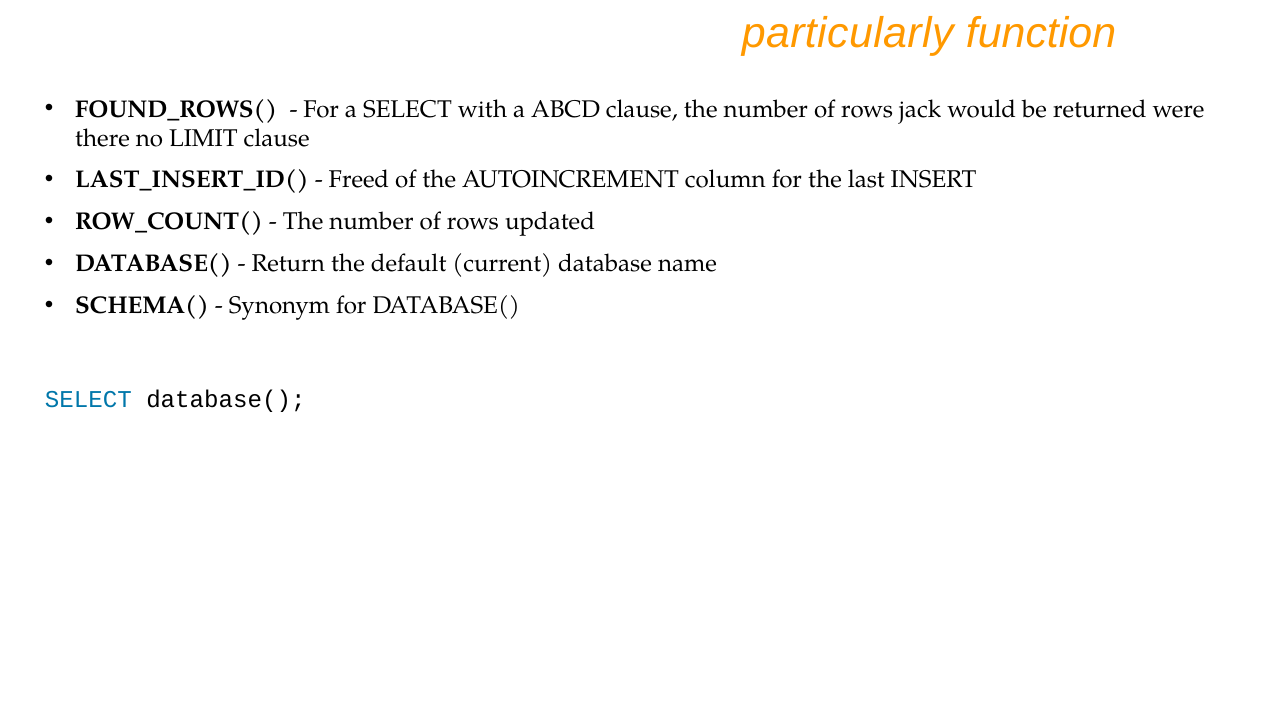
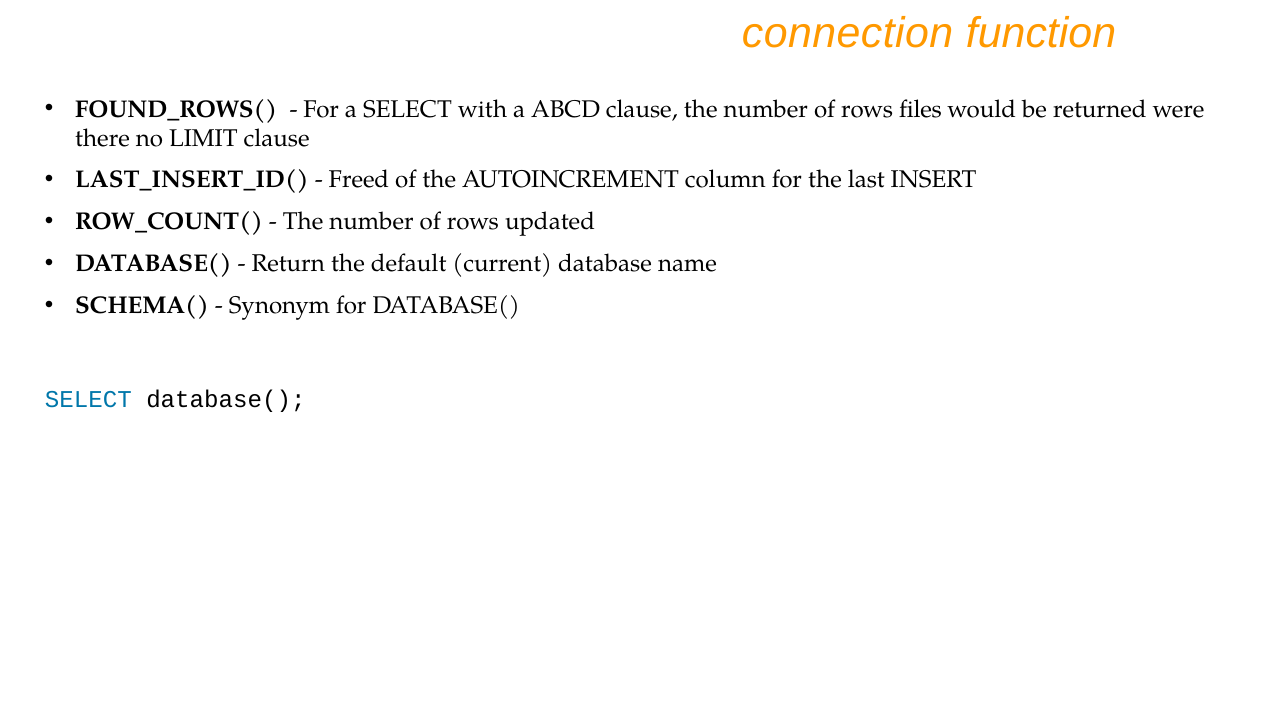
particularly: particularly -> connection (848, 33)
jack: jack -> files (920, 109)
